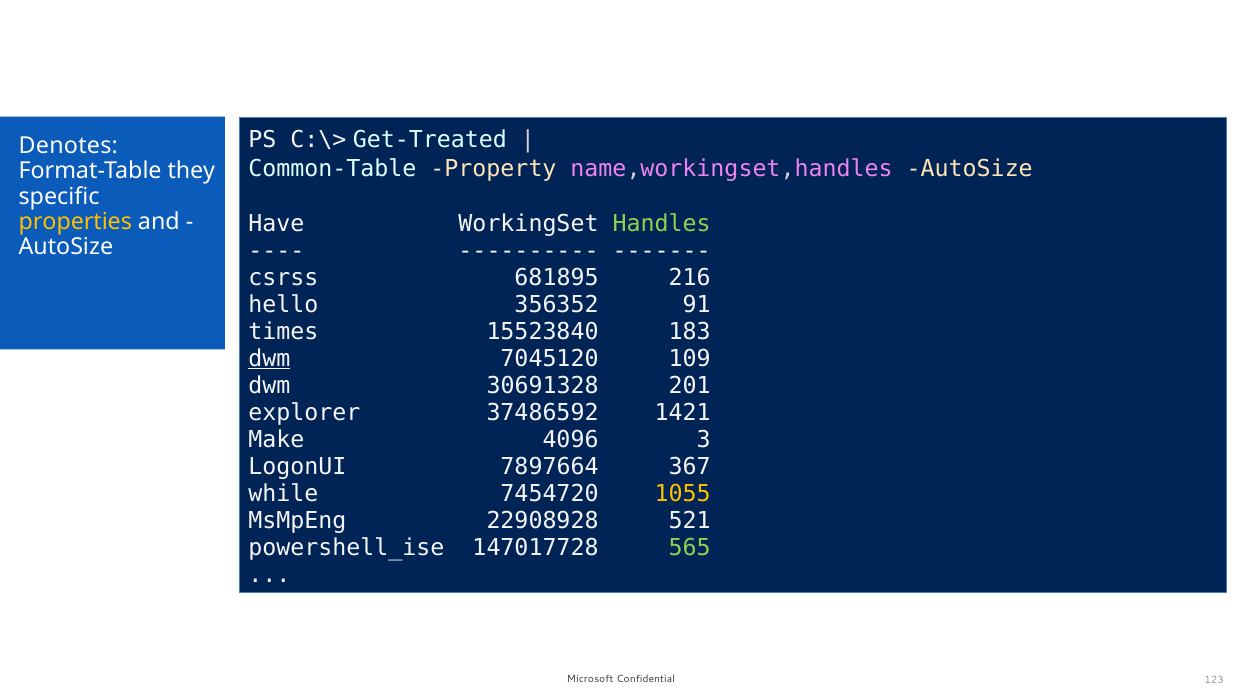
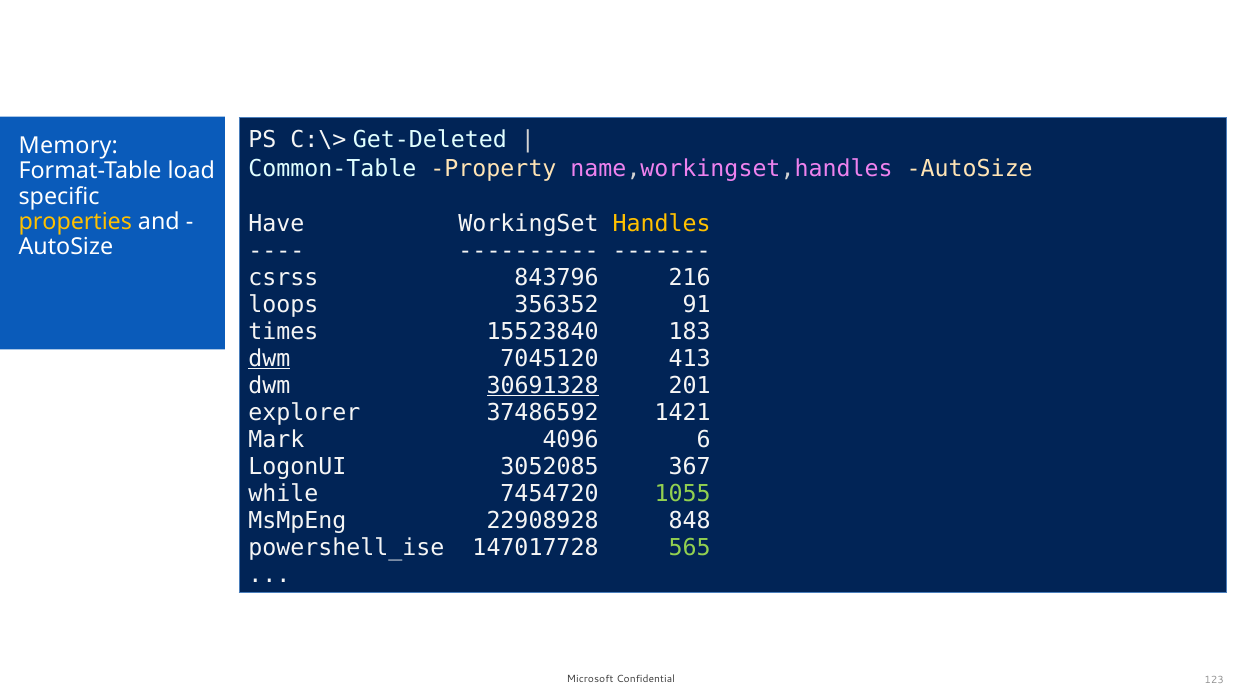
Get-Treated: Get-Treated -> Get-Deleted (430, 140)
Denotes: Denotes -> Memory (68, 146)
they: they -> load (191, 171)
Handles colour: light green -> yellow (662, 223)
681895: 681895 -> 843796 (557, 277)
hello: hello -> loops (283, 304)
109: 109 -> 413 (690, 358)
30691328 underline: none -> present (543, 385)
Make: Make -> Mark (276, 439)
3: 3 -> 6 (704, 439)
7897664: 7897664 -> 3052085 (550, 466)
1055 colour: yellow -> light green (683, 493)
521: 521 -> 848 (690, 521)
